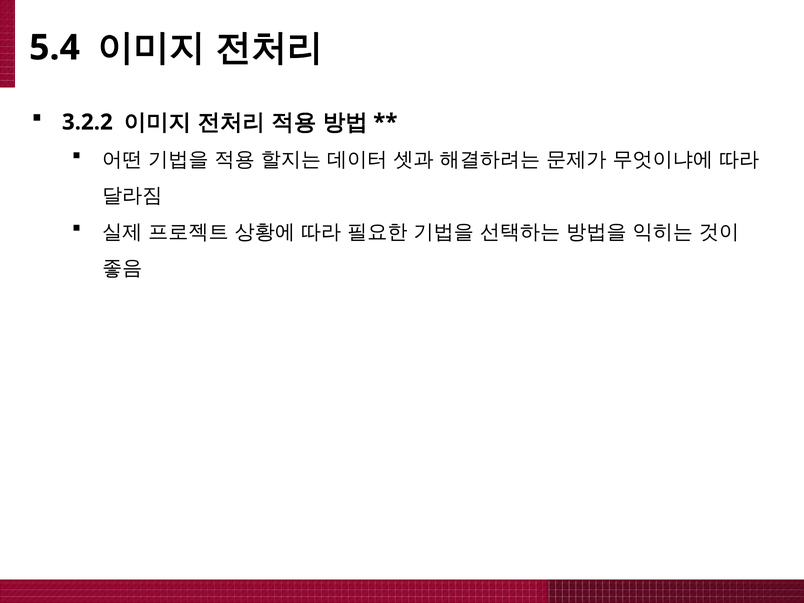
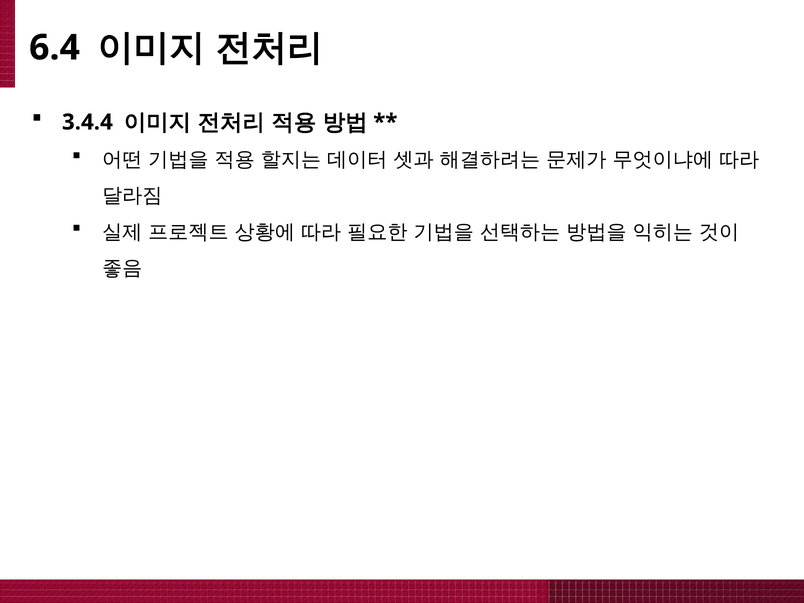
5.4: 5.4 -> 6.4 (55, 48)
3.2.2: 3.2.2 -> 3.4.4 (87, 122)
